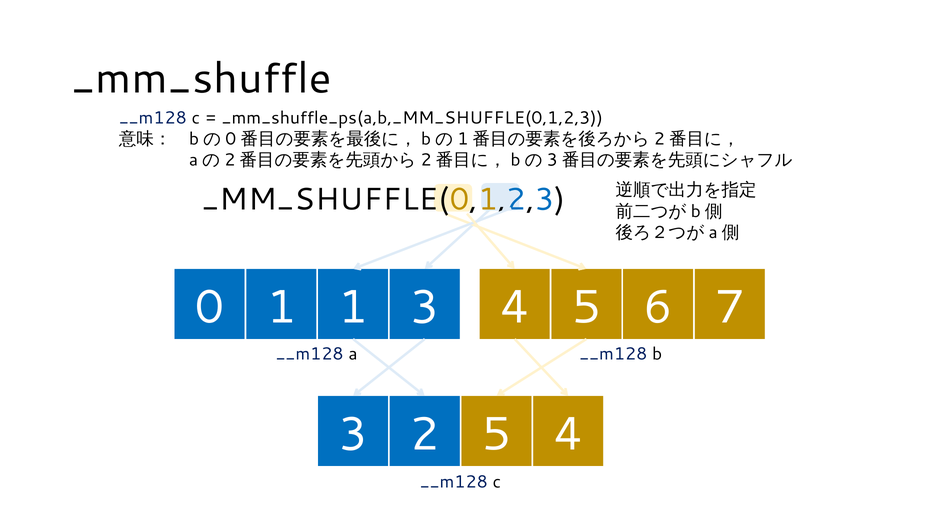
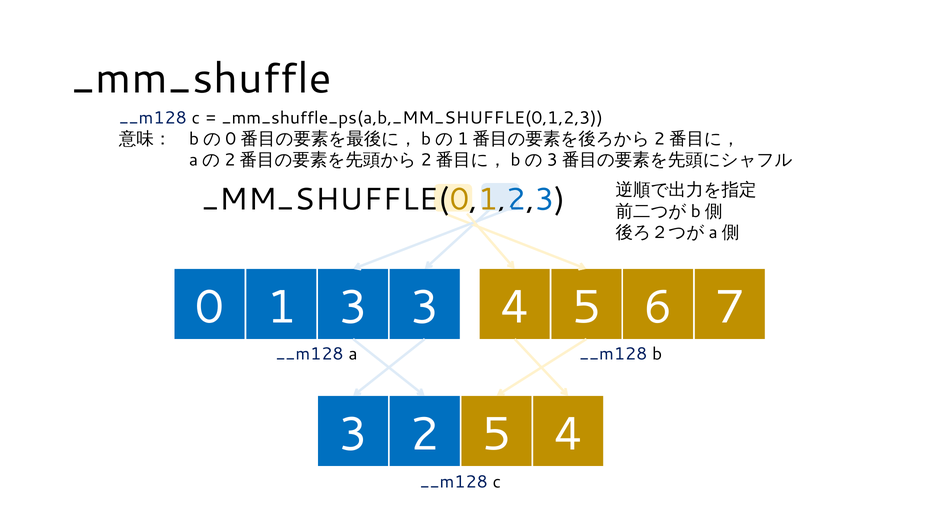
1 1: 1 -> 3 (353, 307)
